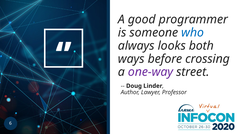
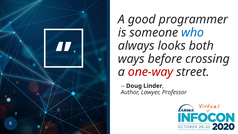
one-way colour: purple -> red (151, 72)
